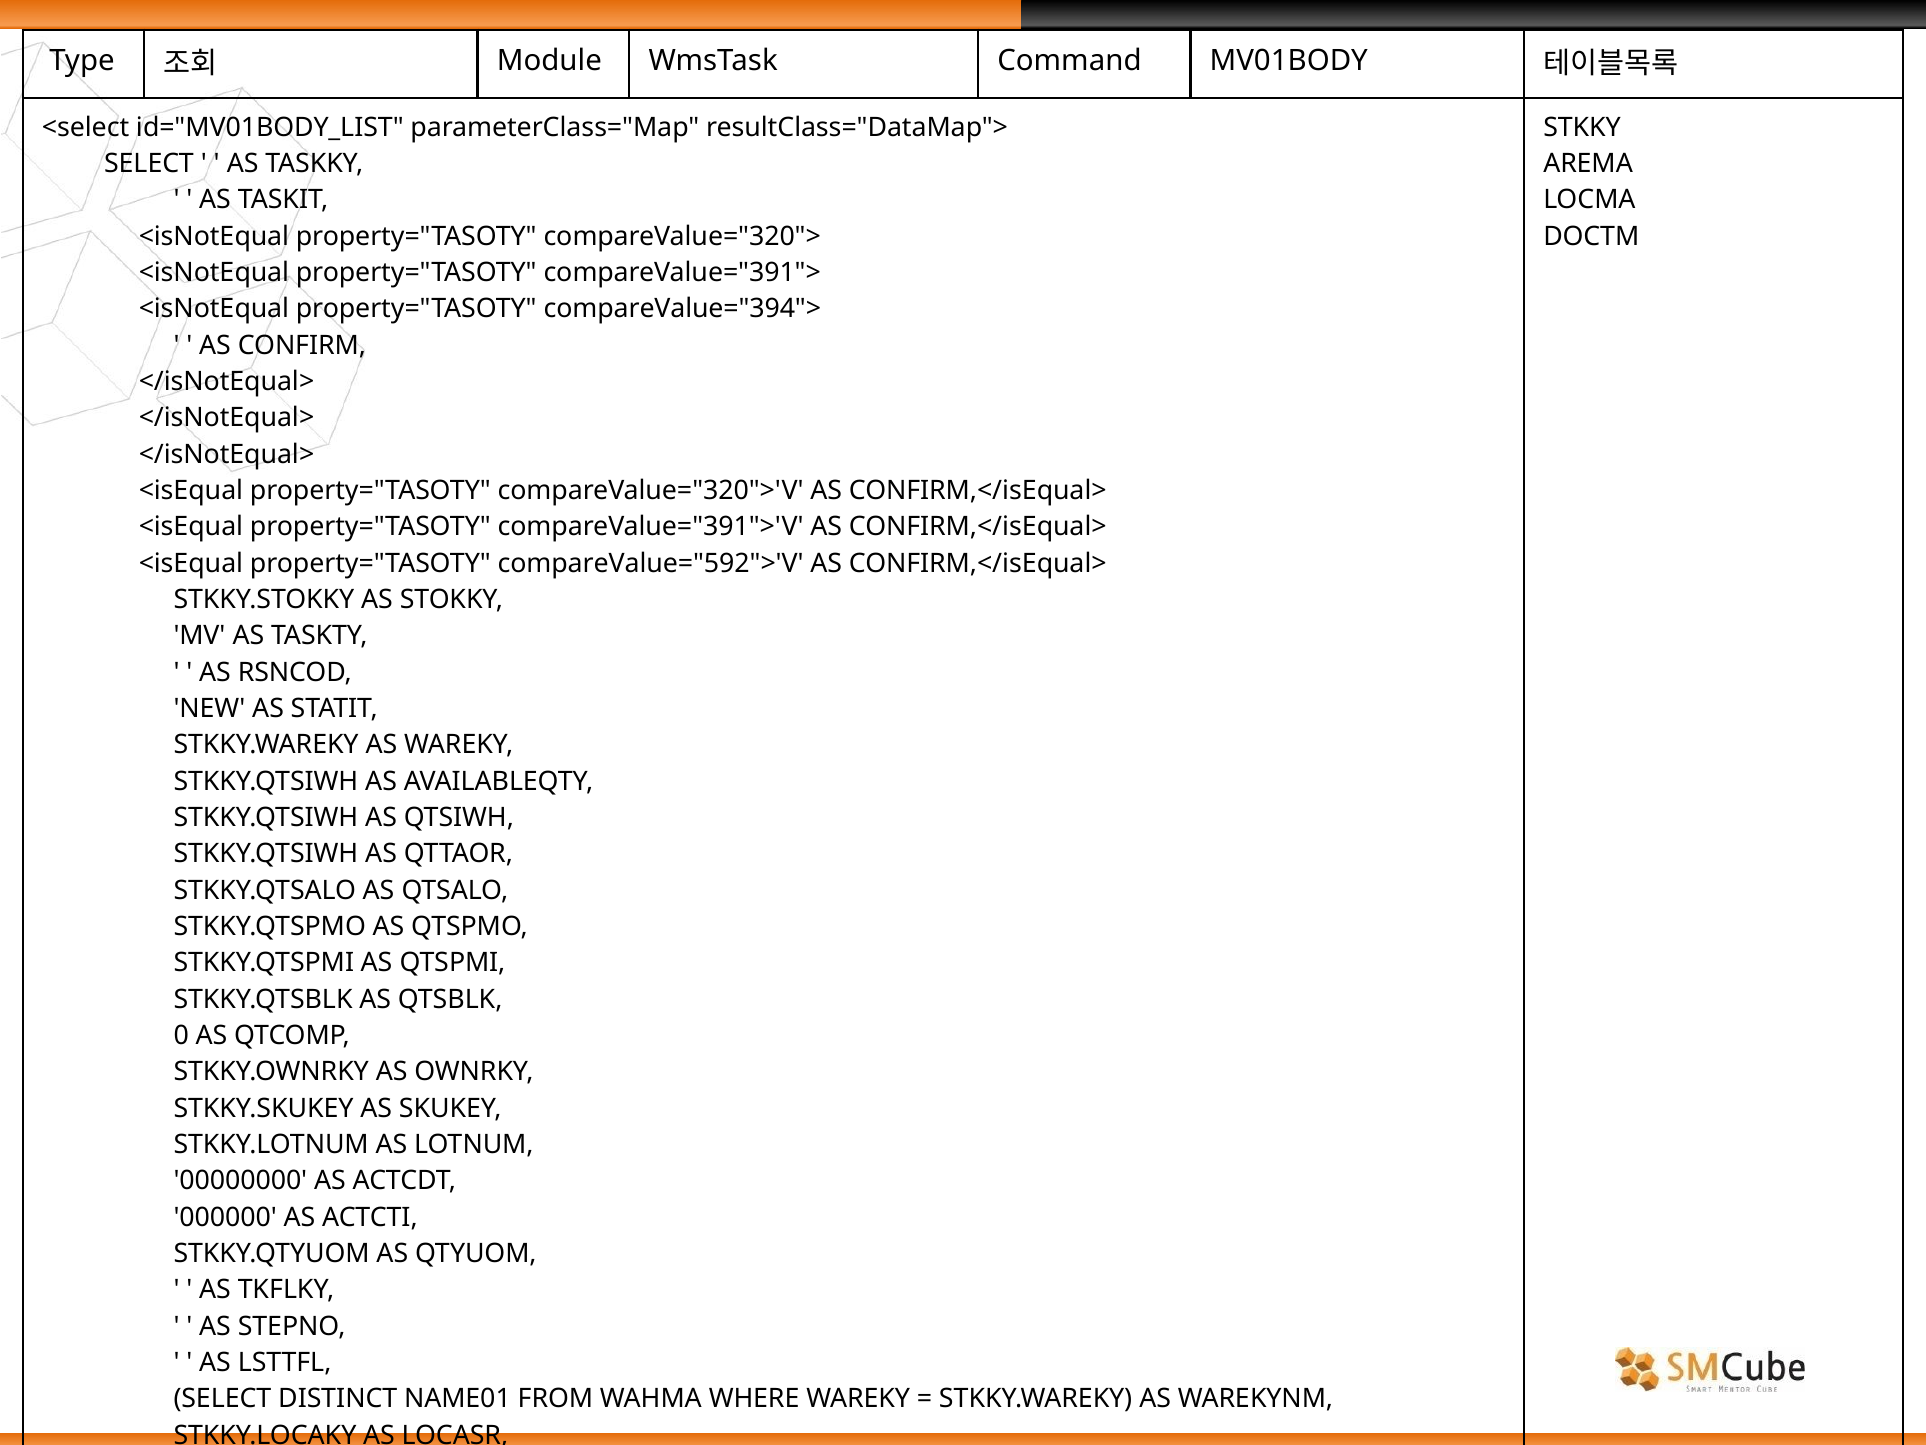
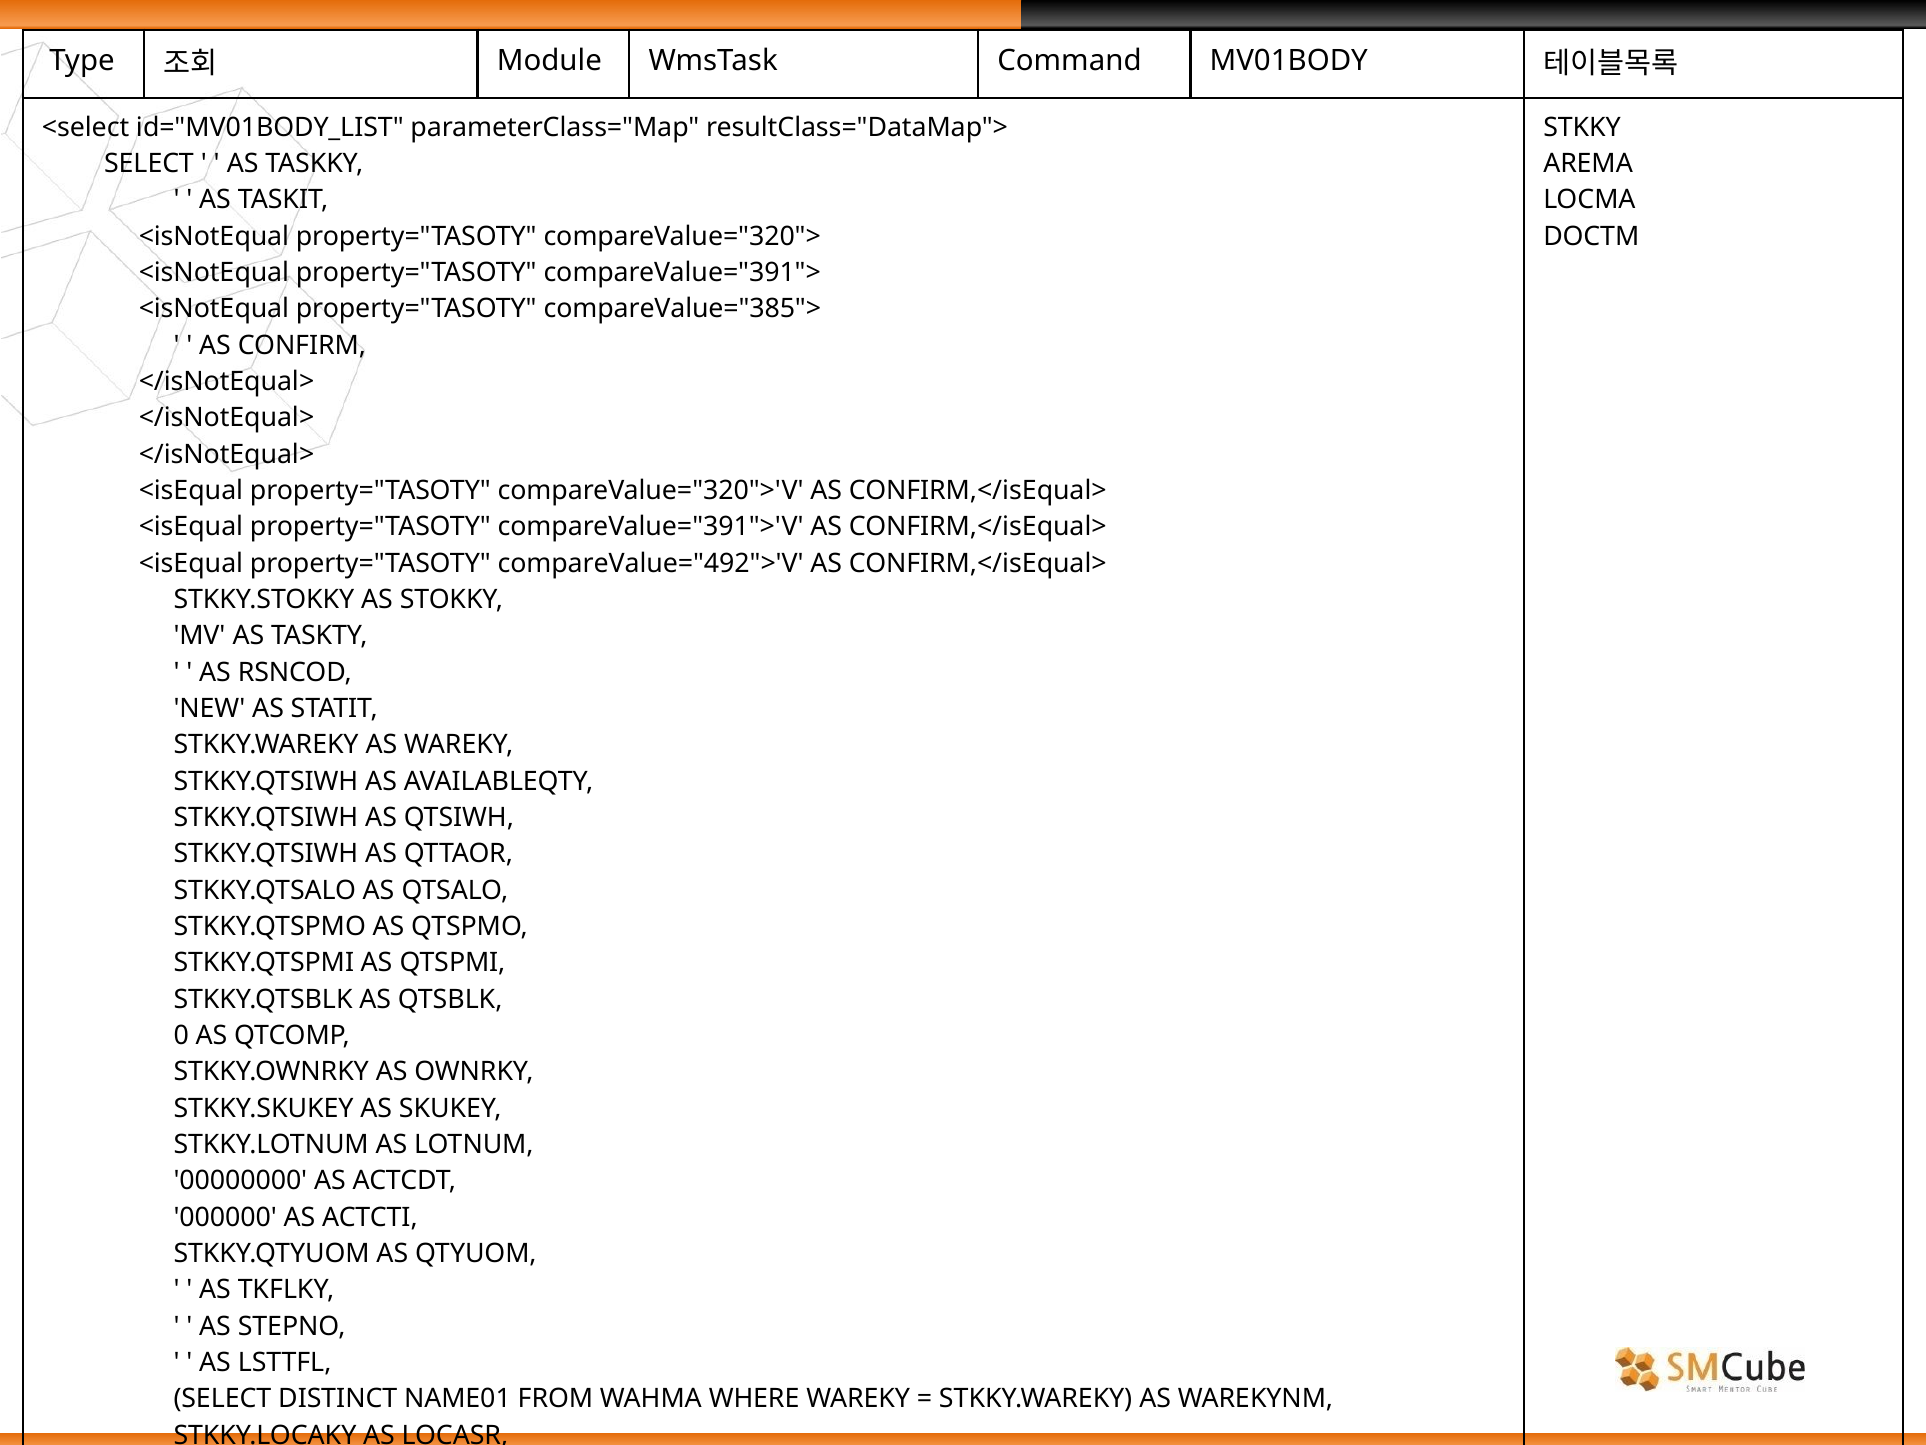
compareValue="394">: compareValue="394"> -> compareValue="385"> (682, 309)
compareValue="592">'V: compareValue="592">'V -> compareValue="492">'V (651, 563)
